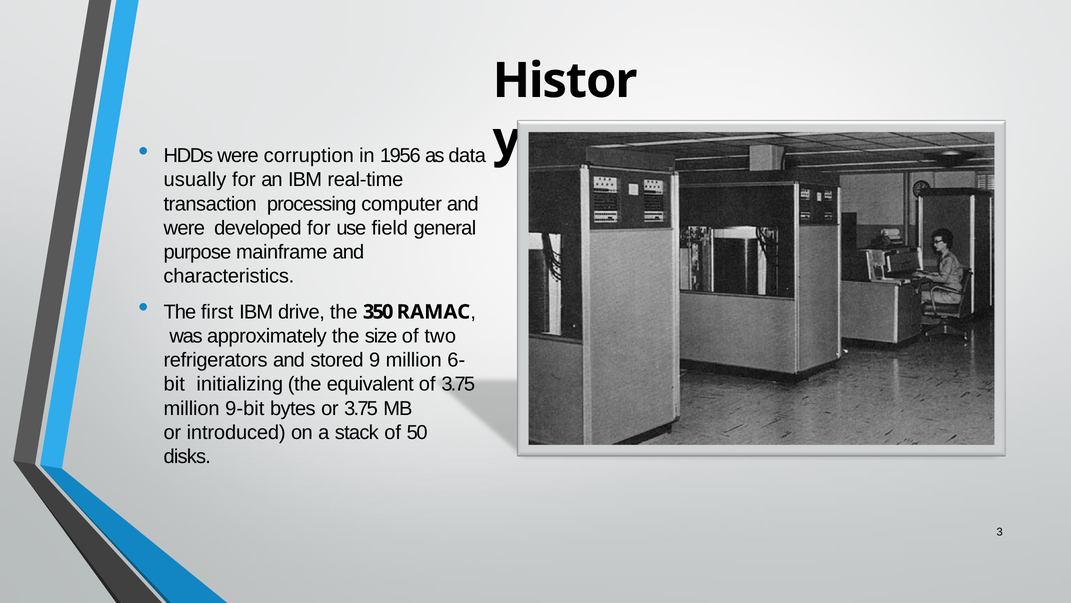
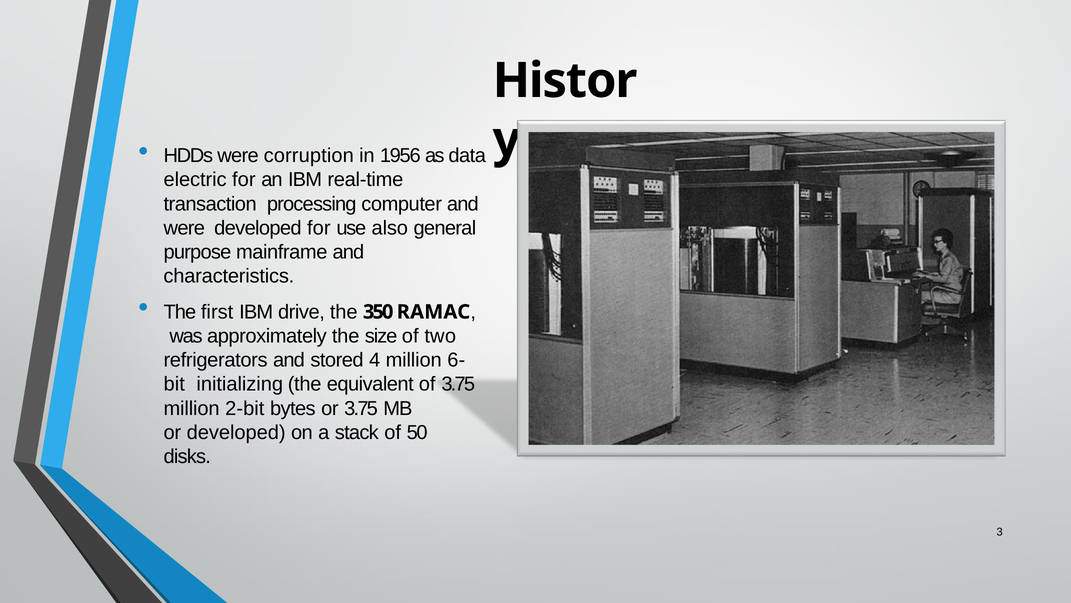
usually: usually -> electric (195, 180)
field: field -> also (390, 228)
9: 9 -> 4 (375, 360)
9-bit: 9-bit -> 2-bit (245, 408)
or introduced: introduced -> developed (236, 432)
